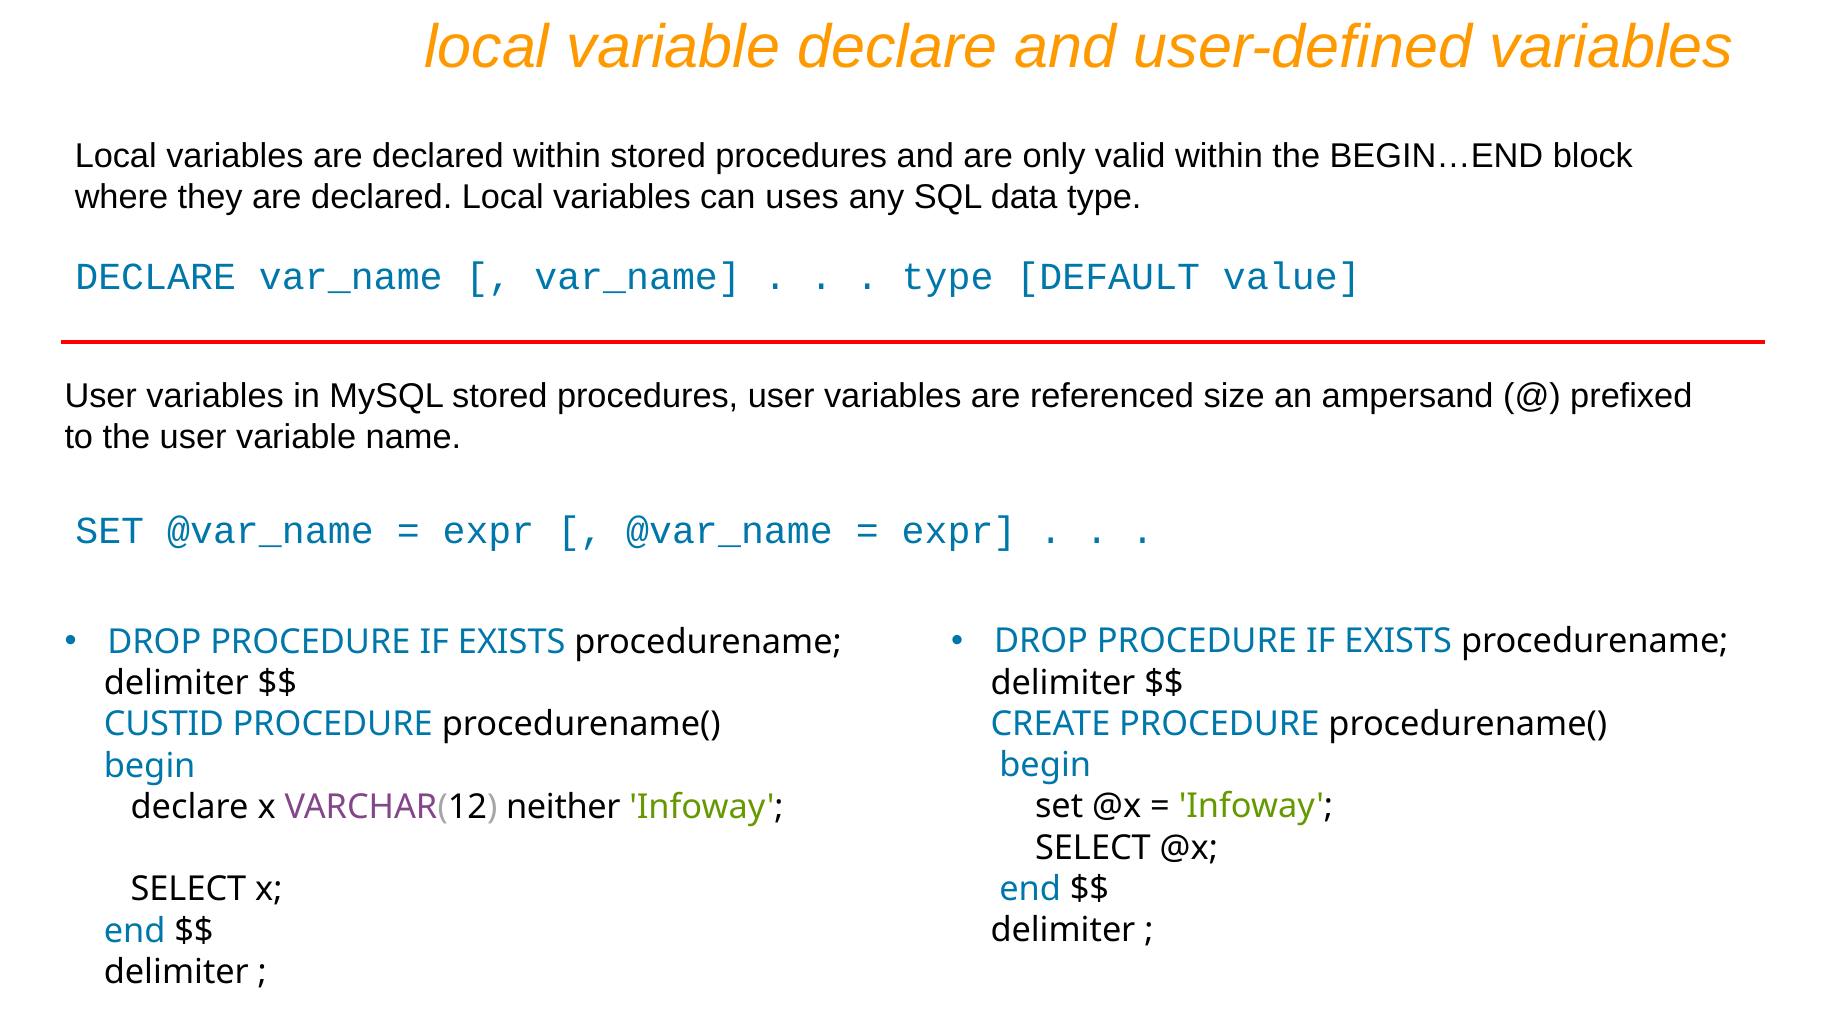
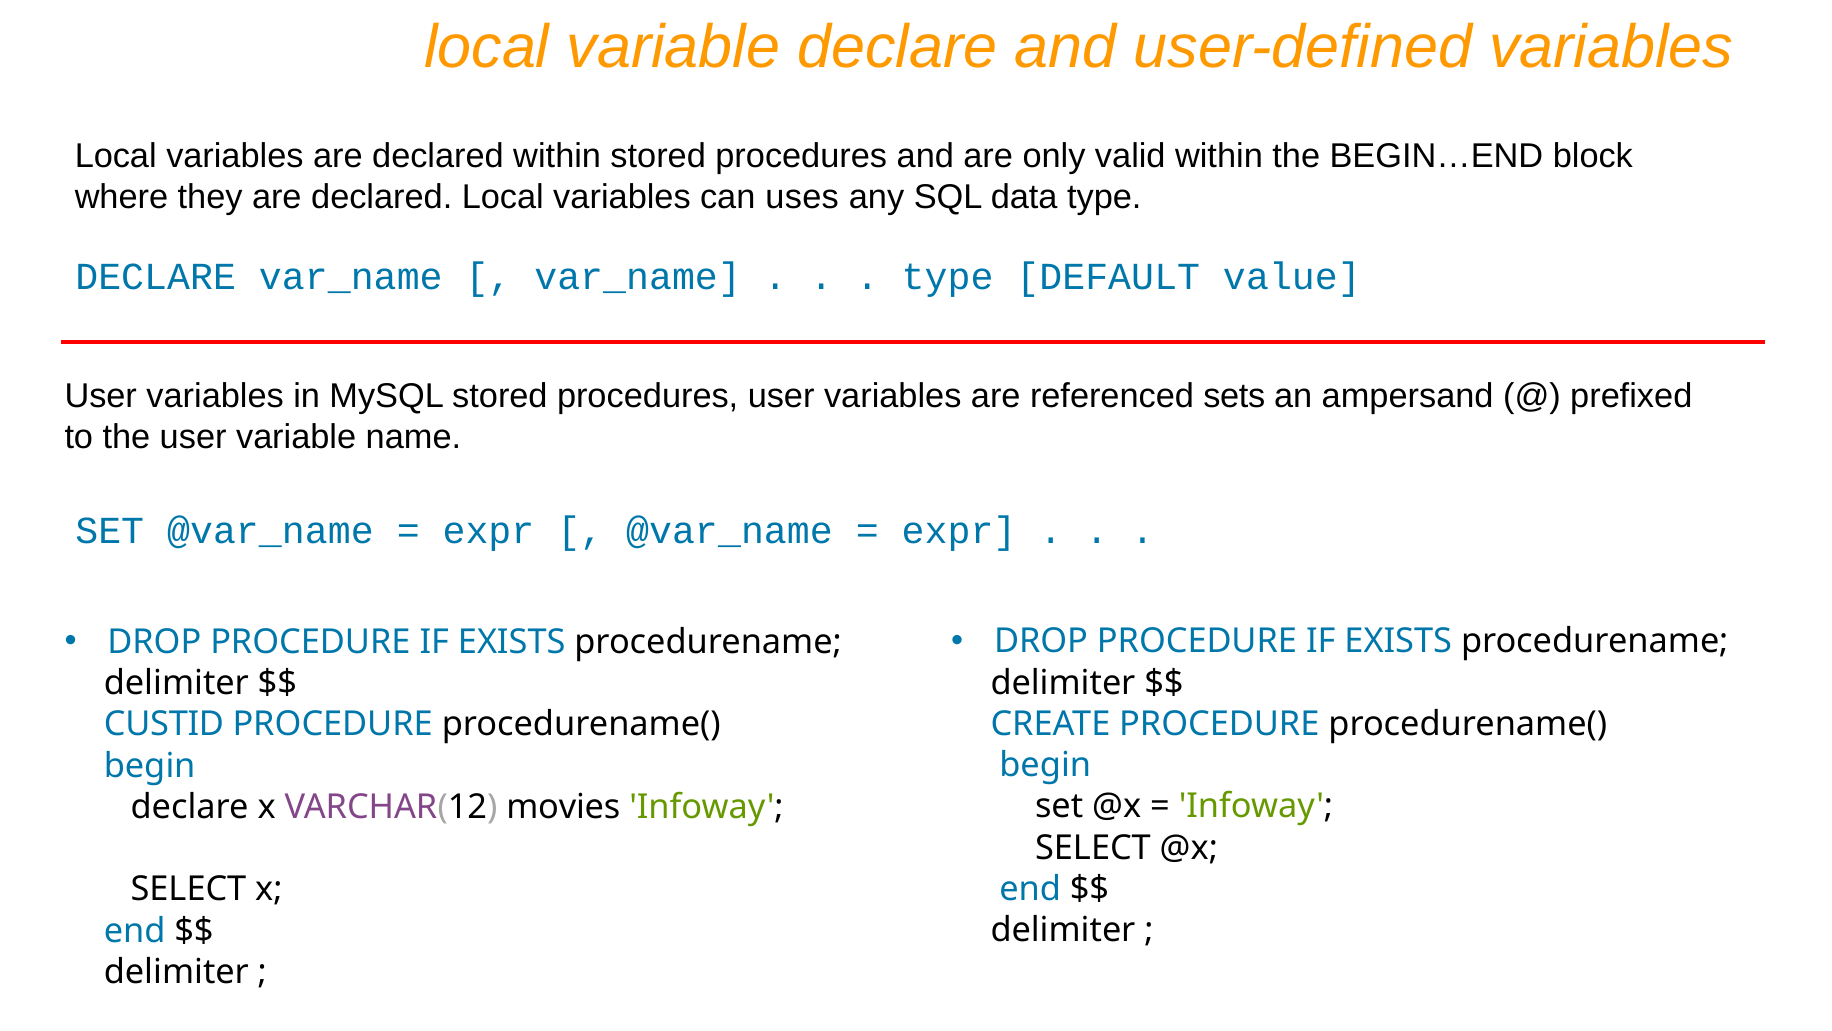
size: size -> sets (1234, 396)
neither: neither -> movies (563, 807)
